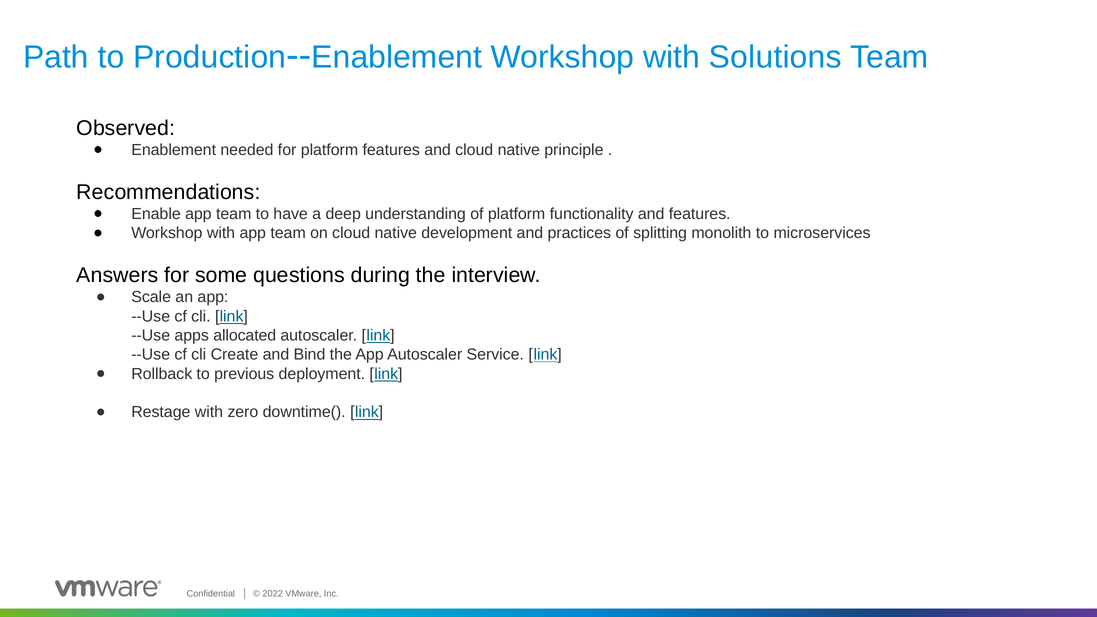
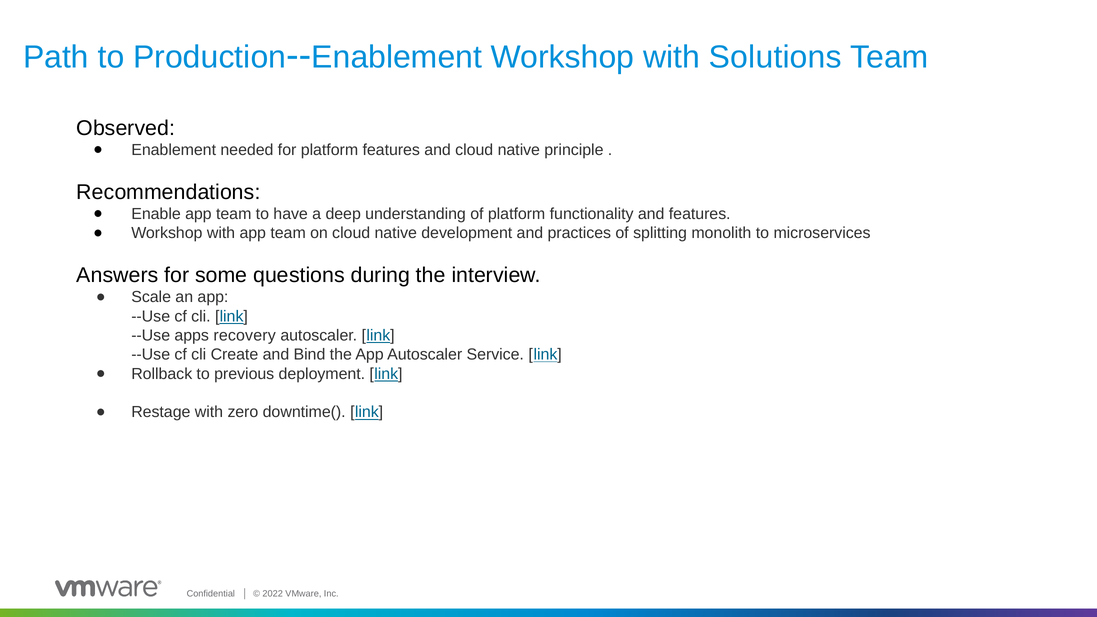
allocated: allocated -> recovery (245, 336)
